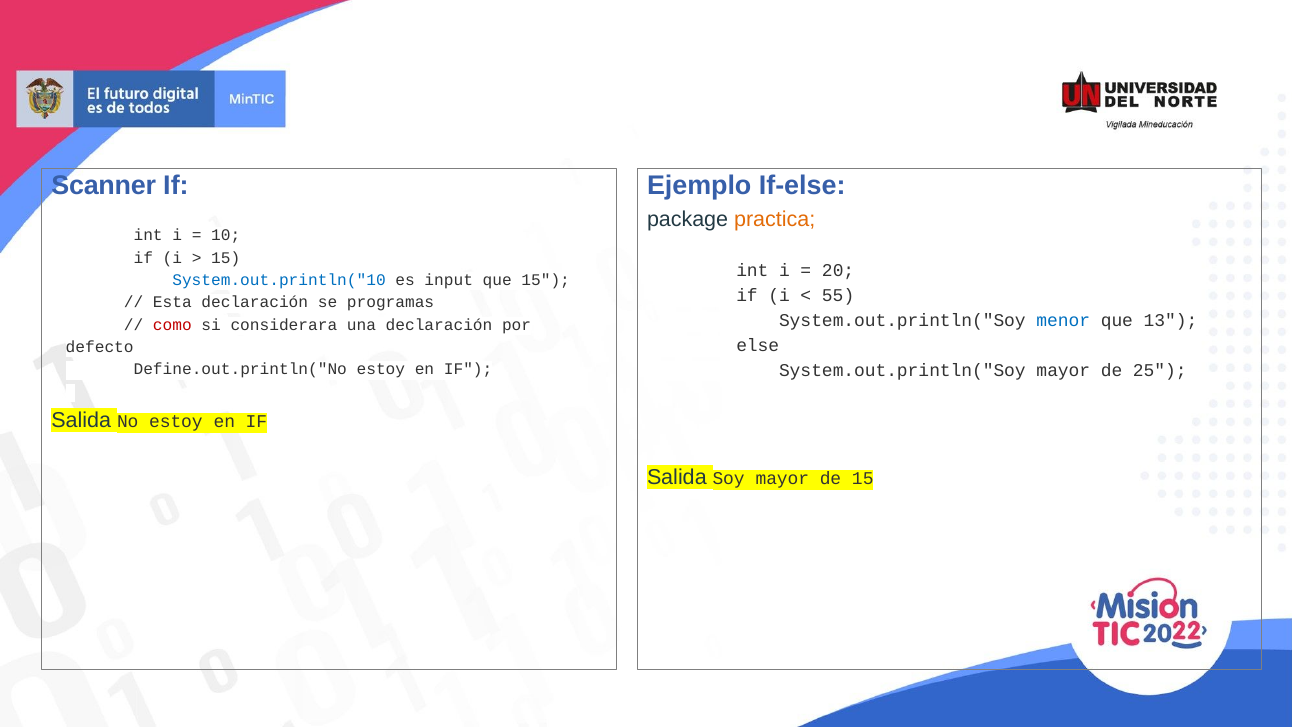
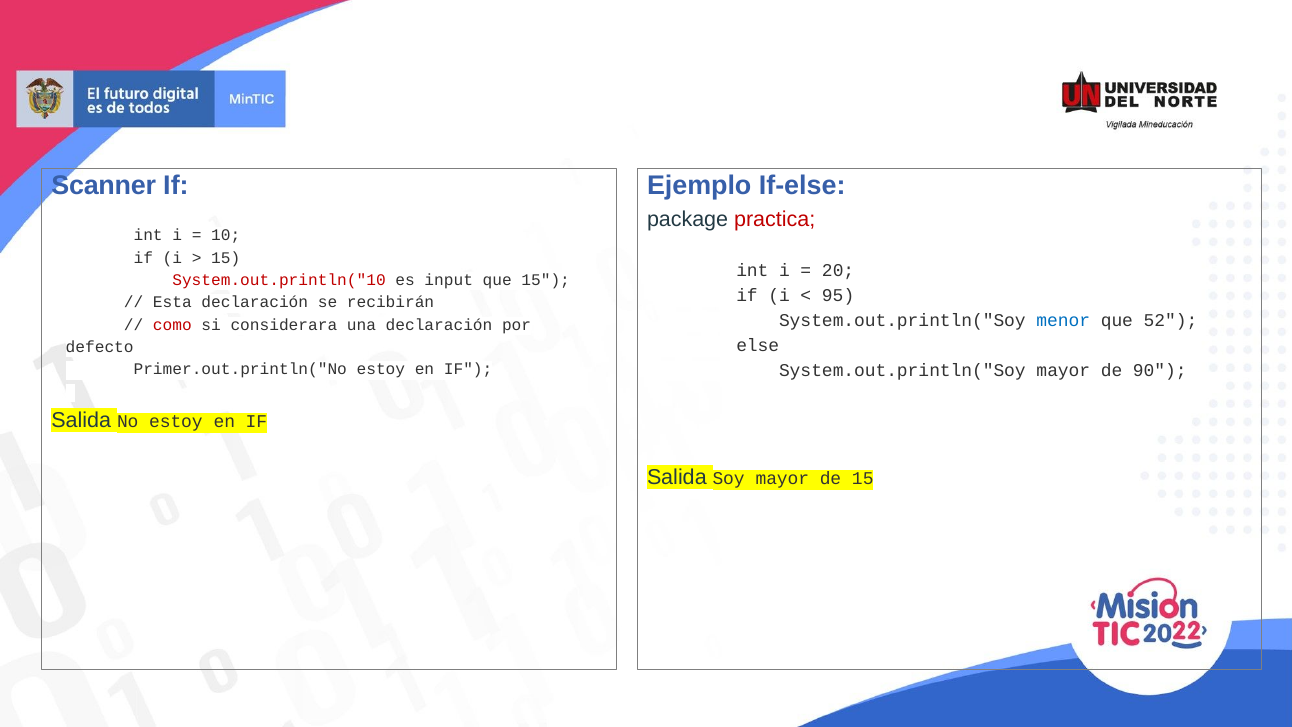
practica colour: orange -> red (775, 220)
System.out.println("10 colour: blue -> red (279, 280)
55: 55 -> 95 (838, 296)
programas: programas -> recibirán (391, 303)
13: 13 -> 52 (1171, 320)
25: 25 -> 90 (1160, 370)
Define.out.println("No: Define.out.println("No -> Primer.out.println("No (240, 369)
